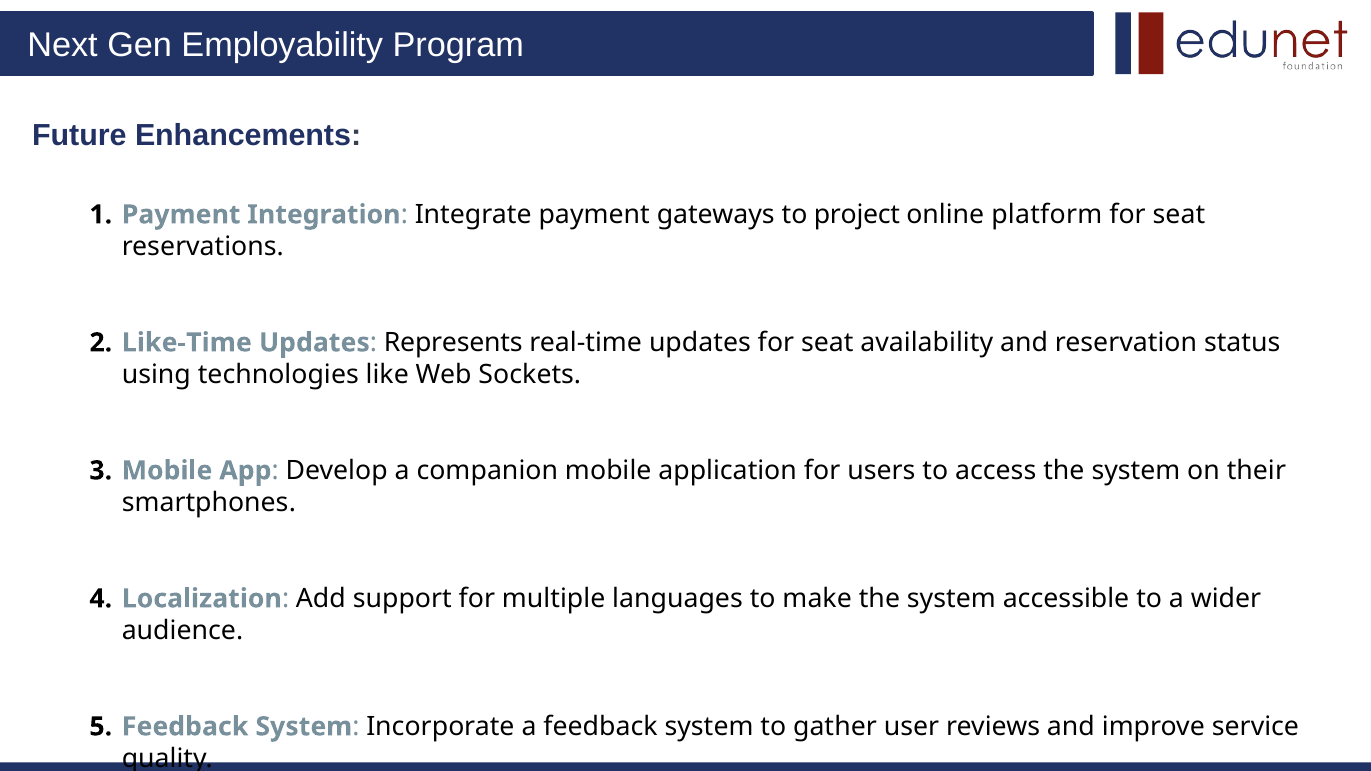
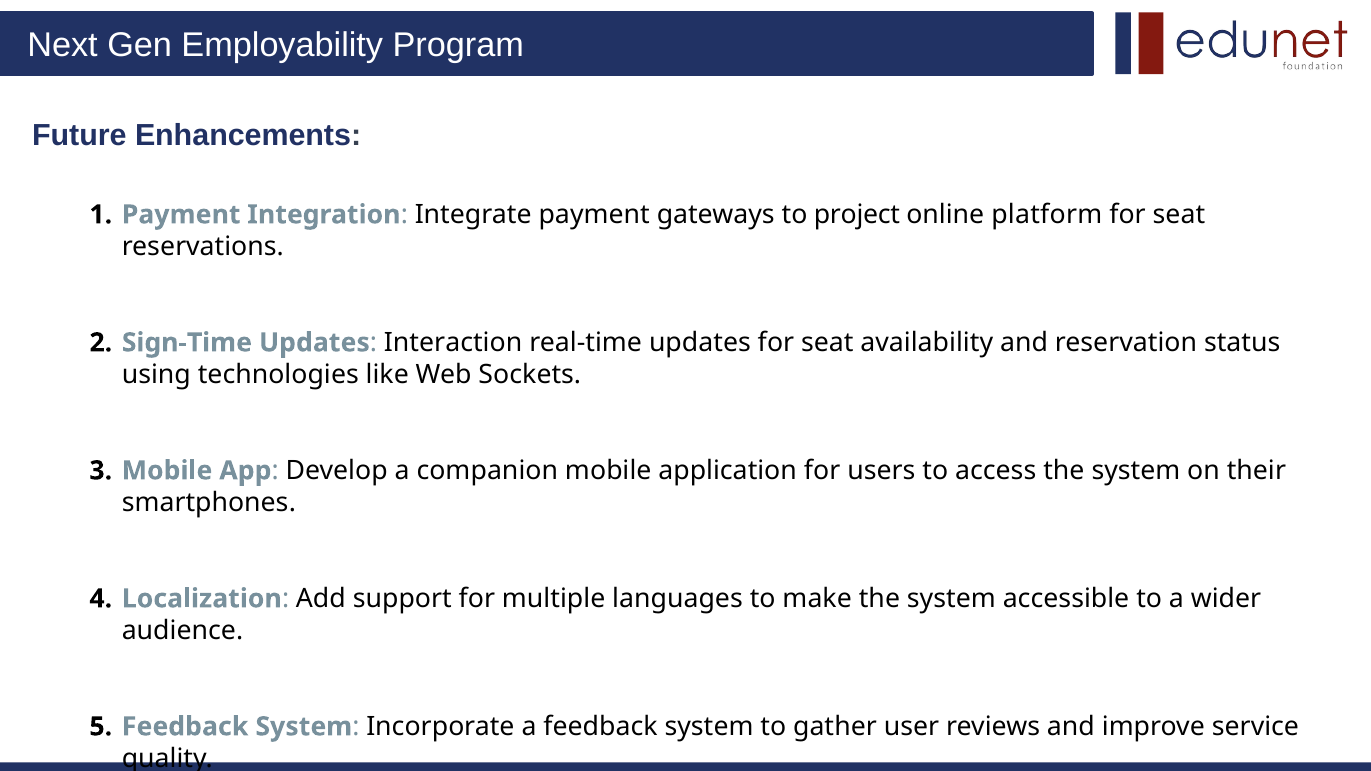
Like-Time: Like-Time -> Sign-Time (187, 343)
Represents: Represents -> Interaction (453, 343)
